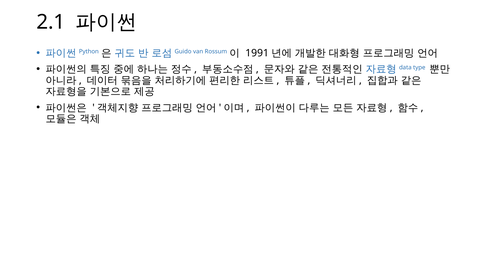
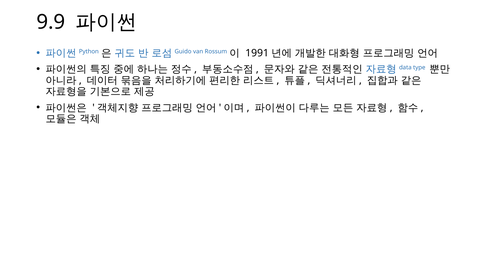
2.1: 2.1 -> 9.9 (51, 22)
